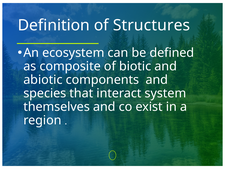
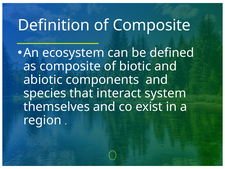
of Structures: Structures -> Composite (152, 25)
